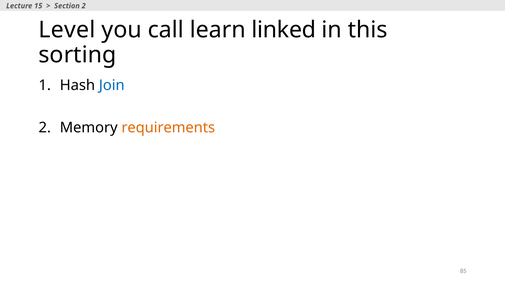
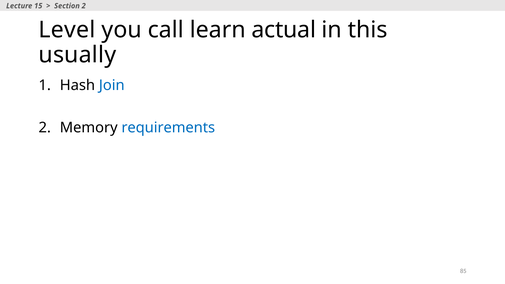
linked: linked -> actual (284, 30)
sorting: sorting -> usually (77, 55)
requirements colour: orange -> blue (168, 128)
